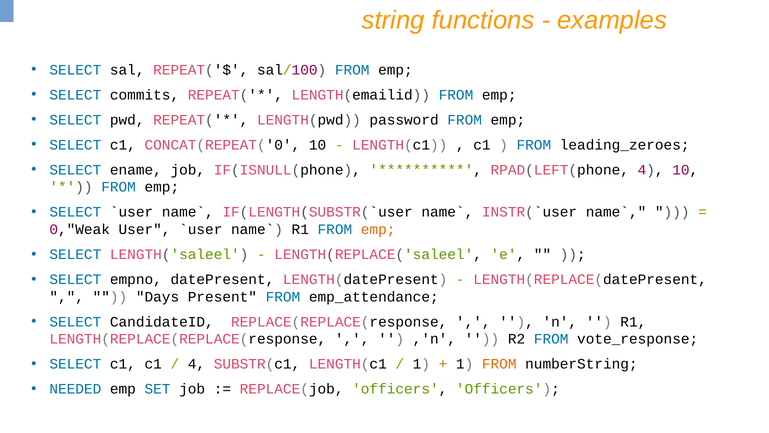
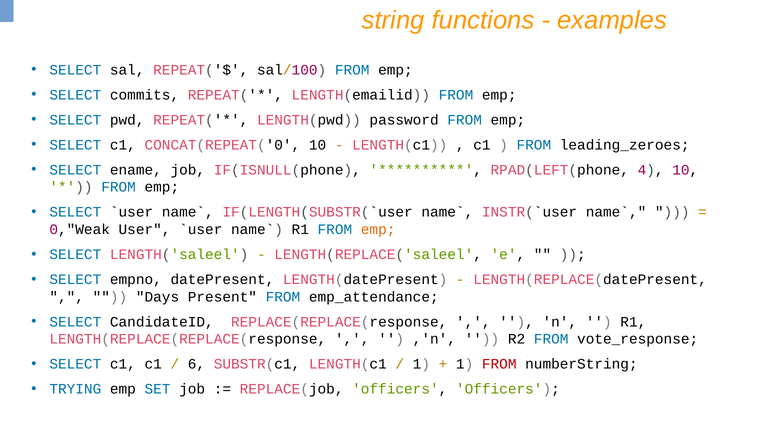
4: 4 -> 6 (196, 364)
FROM colour: orange -> red (499, 364)
NEEDED: NEEDED -> TRYING (75, 389)
